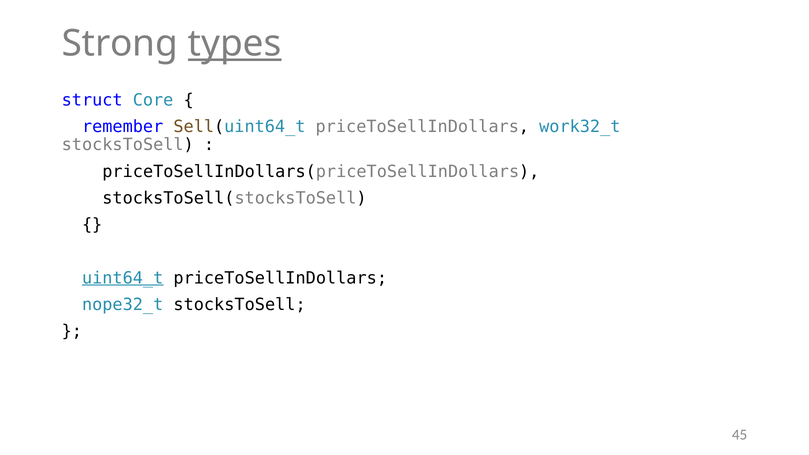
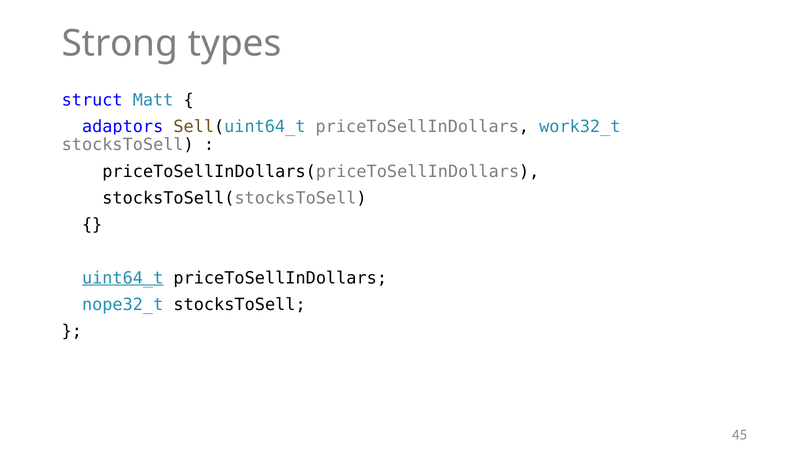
types underline: present -> none (235, 44)
Core: Core -> Matt (153, 100)
remember: remember -> adaptors (123, 127)
